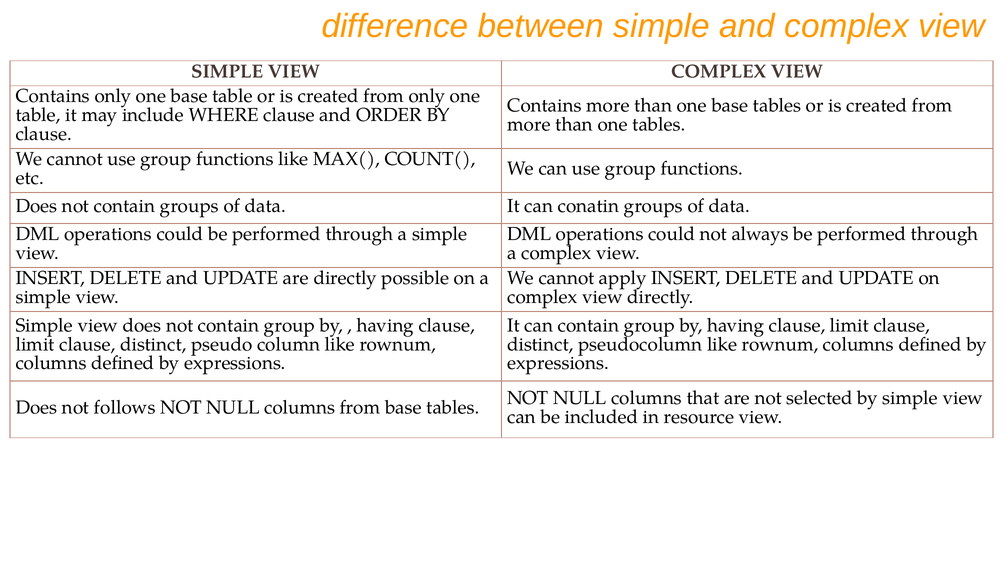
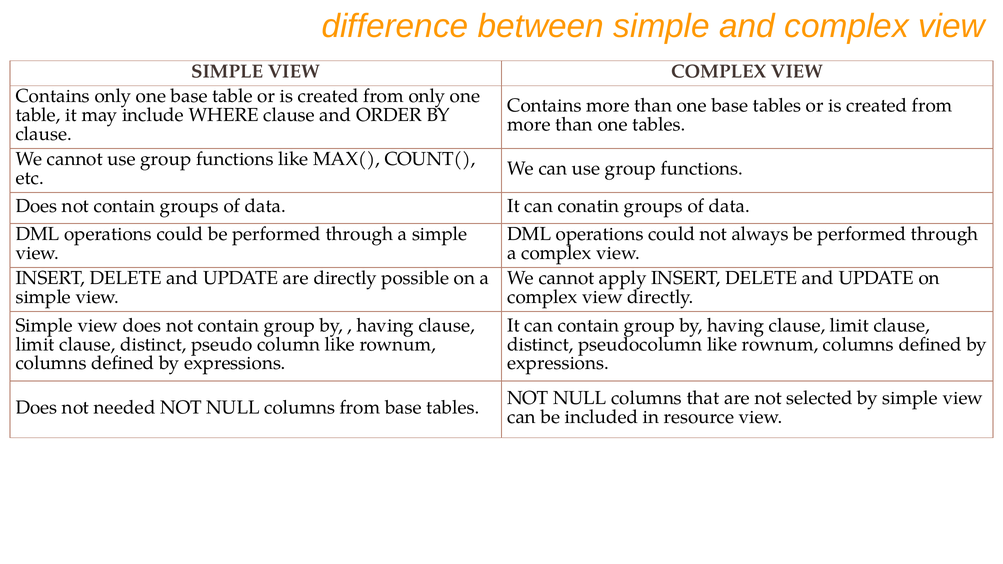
follows: follows -> needed (125, 408)
